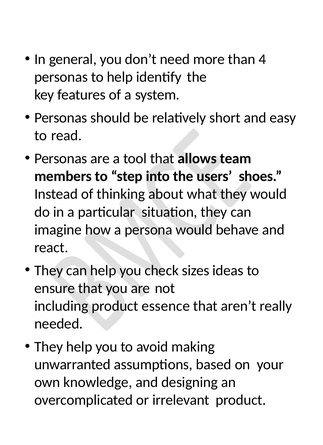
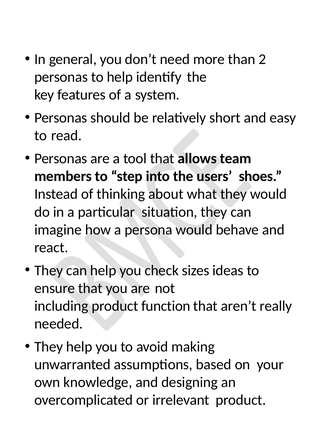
4: 4 -> 2 (262, 59)
essence: essence -> function (166, 306)
